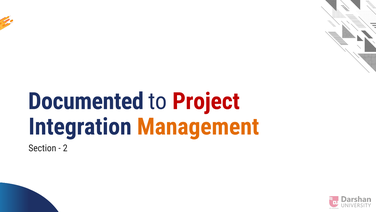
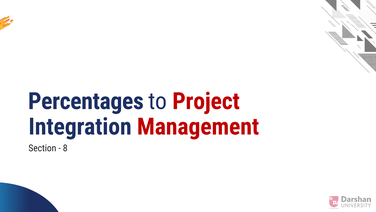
Documented: Documented -> Percentages (86, 101)
Management colour: orange -> red (198, 126)
2: 2 -> 8 (65, 148)
